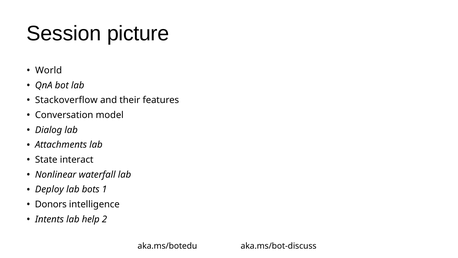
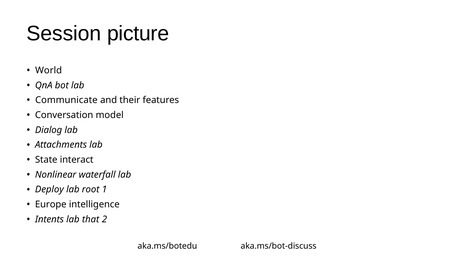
Stackoverflow: Stackoverflow -> Communicate (66, 100)
bots: bots -> root (91, 189)
Donors: Donors -> Europe (51, 204)
help: help -> that (91, 219)
